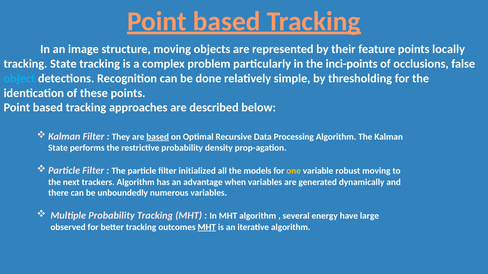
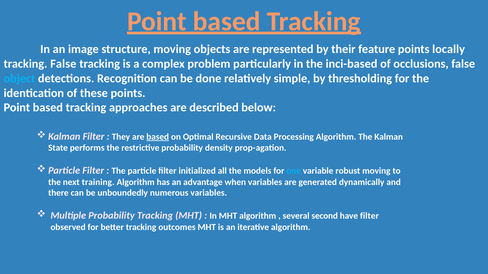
tracking State: State -> False (63, 64)
inci-points: inci-points -> inci-based (352, 64)
one colour: yellow -> light blue (294, 171)
trackers: trackers -> training (98, 182)
energy: energy -> second (325, 216)
have large: large -> filter (369, 216)
MHT underline: present -> none (207, 227)
